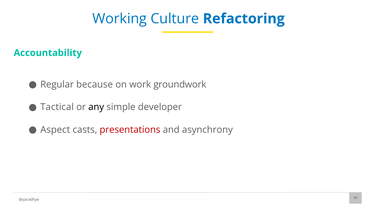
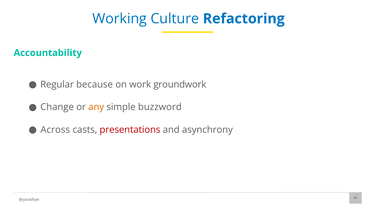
Tactical: Tactical -> Change (57, 107)
any colour: black -> orange (96, 107)
developer: developer -> buzzword (160, 107)
Aspect: Aspect -> Across (55, 130)
